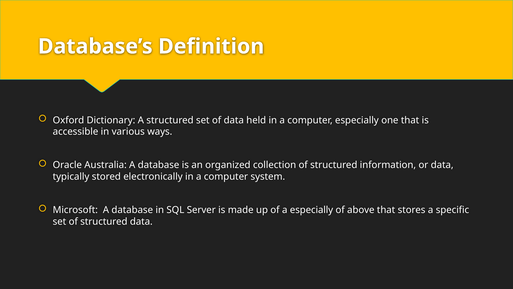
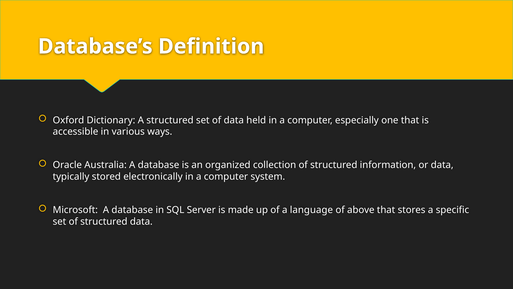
a especially: especially -> language (311, 210)
